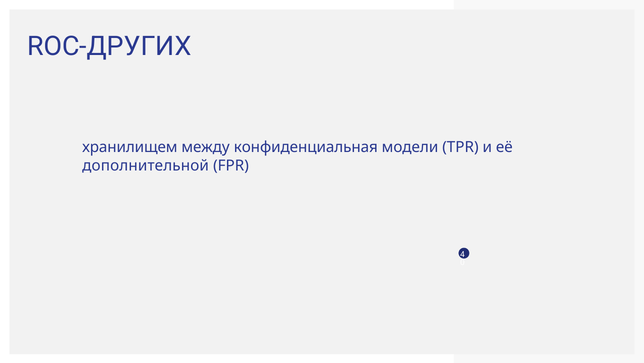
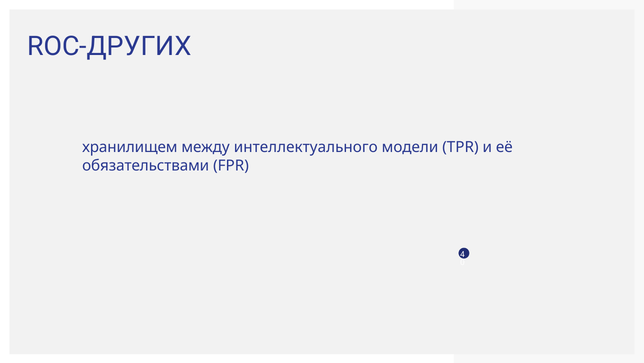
конфиденциальная: конфиденциальная -> интеллектуального (306, 147)
дополнительной: дополнительной -> обязательствами (146, 165)
